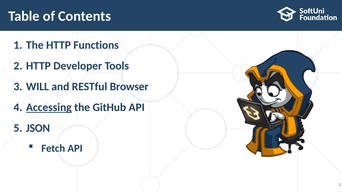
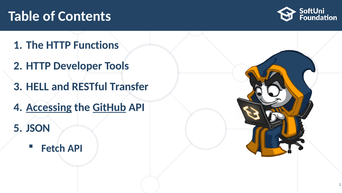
WILL: WILL -> HELL (37, 86)
Browser: Browser -> Transfer (129, 86)
GitHub underline: none -> present (109, 107)
